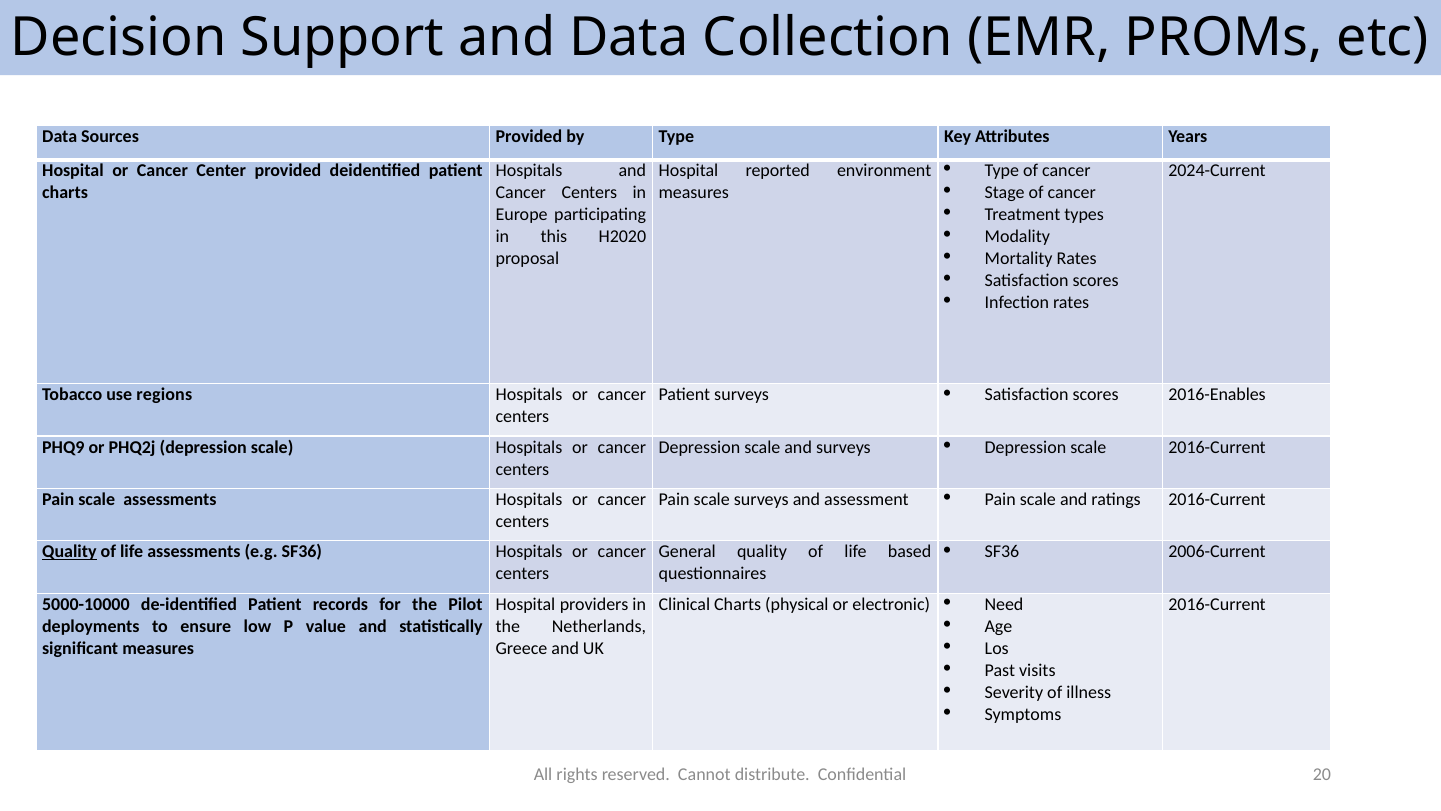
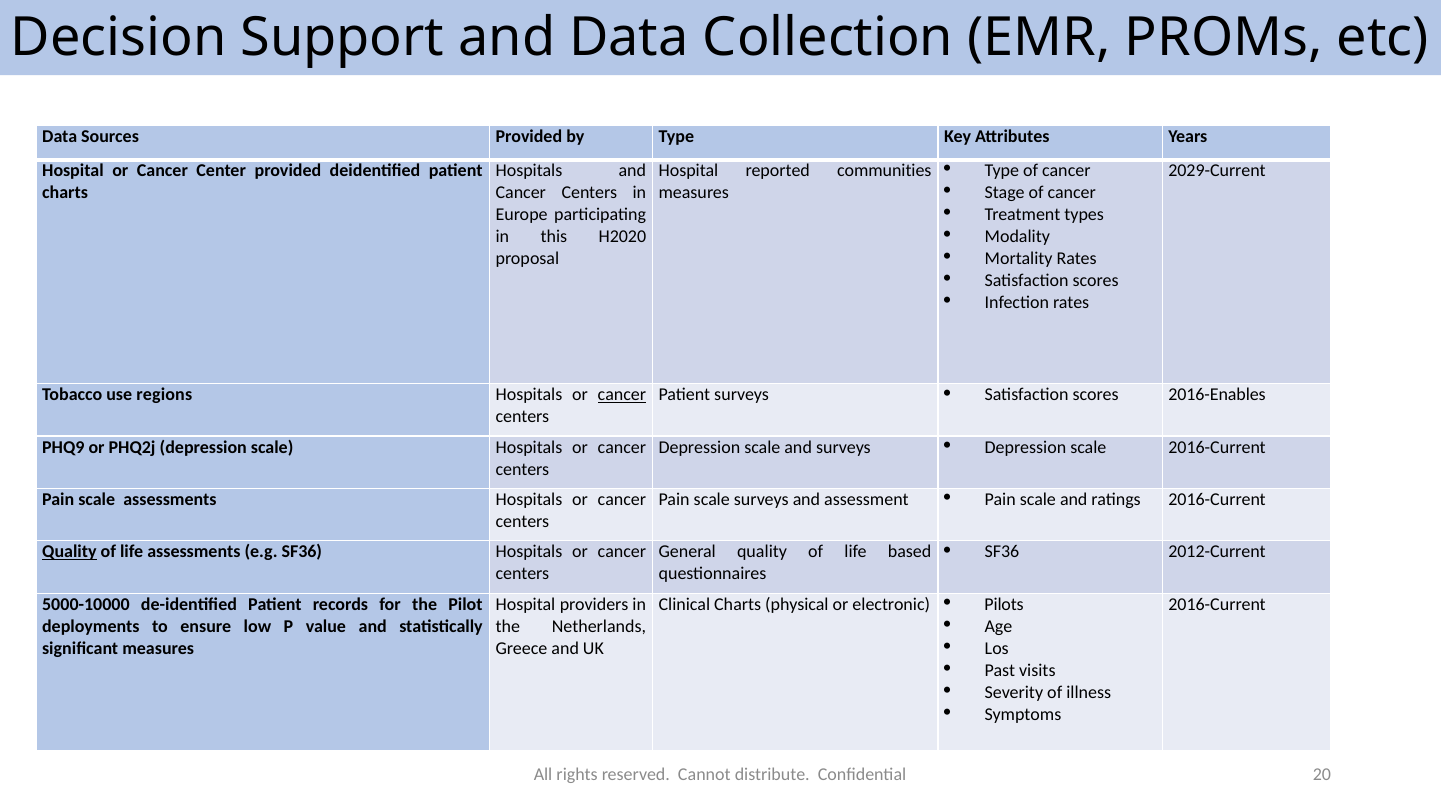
environment: environment -> communities (884, 171)
2024-Current: 2024-Current -> 2029-Current (1217, 171)
cancer underline: none -> present (622, 395)
2006-Current: 2006-Current -> 2012-Current (1217, 552)
Need: Need -> Pilots (1004, 604)
